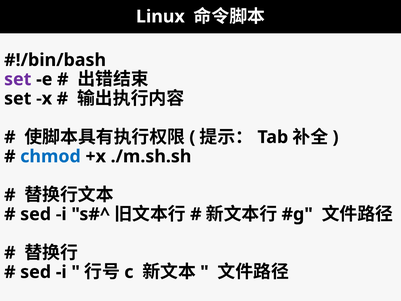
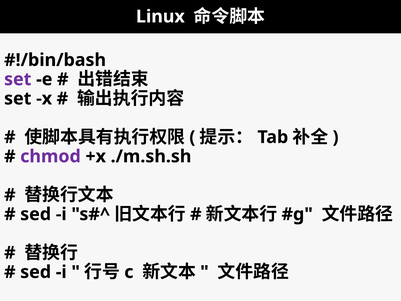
chmod colour: blue -> purple (50, 156)
